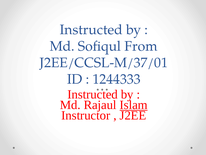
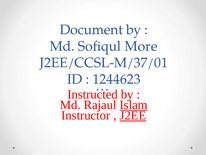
Instructed: Instructed -> Document (91, 30)
From: From -> More (141, 46)
1244333: 1244333 -> 1244623 (117, 79)
J2EE underline: none -> present (133, 115)
